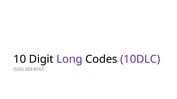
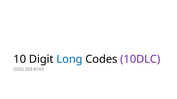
Long colour: purple -> blue (69, 60)
